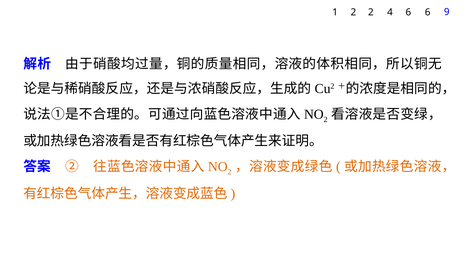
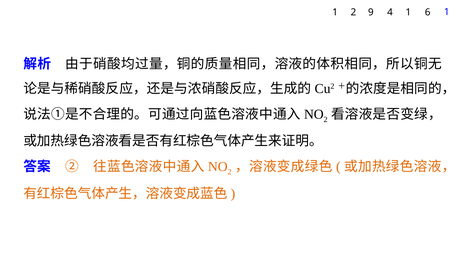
2 2: 2 -> 9 (371, 12)
4 6: 6 -> 1 (408, 12)
6 9: 9 -> 1 (447, 12)
